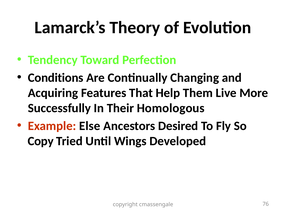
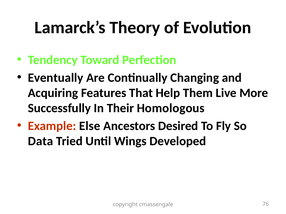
Conditions: Conditions -> Eventually (56, 78)
Copy: Copy -> Data (41, 141)
